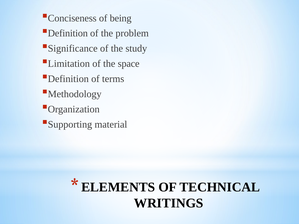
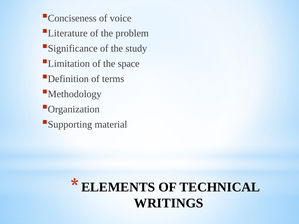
being: being -> voice (121, 18)
Definition: Definition -> Literature (68, 33)
